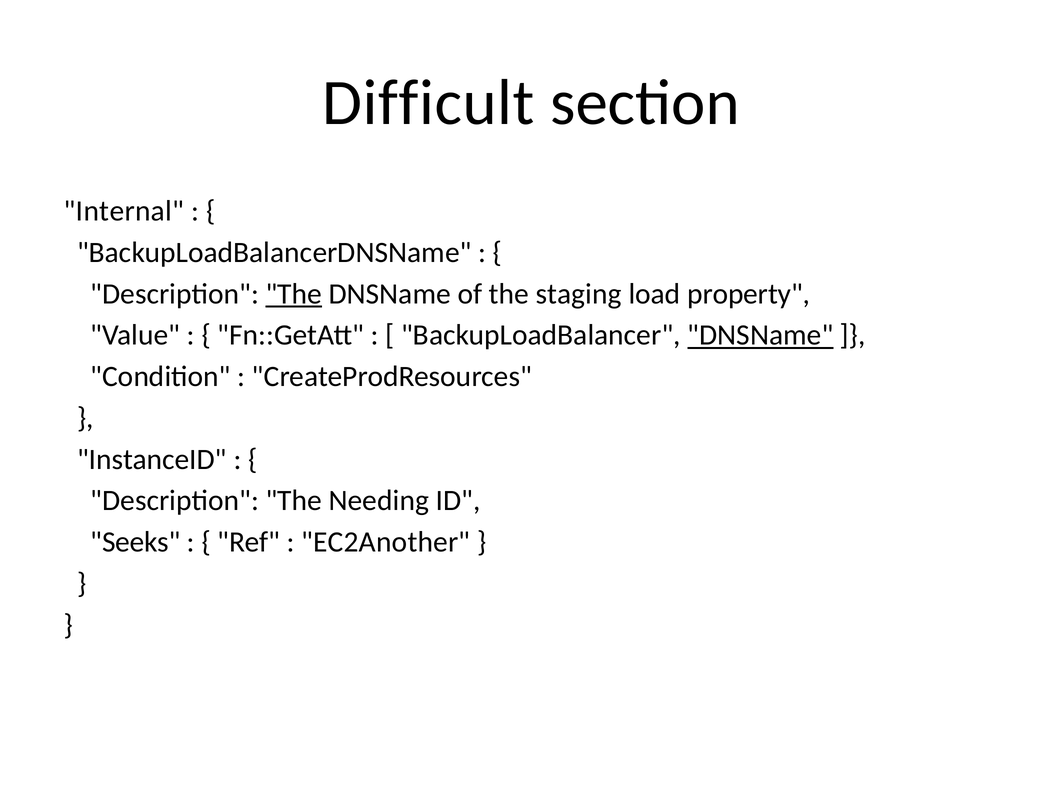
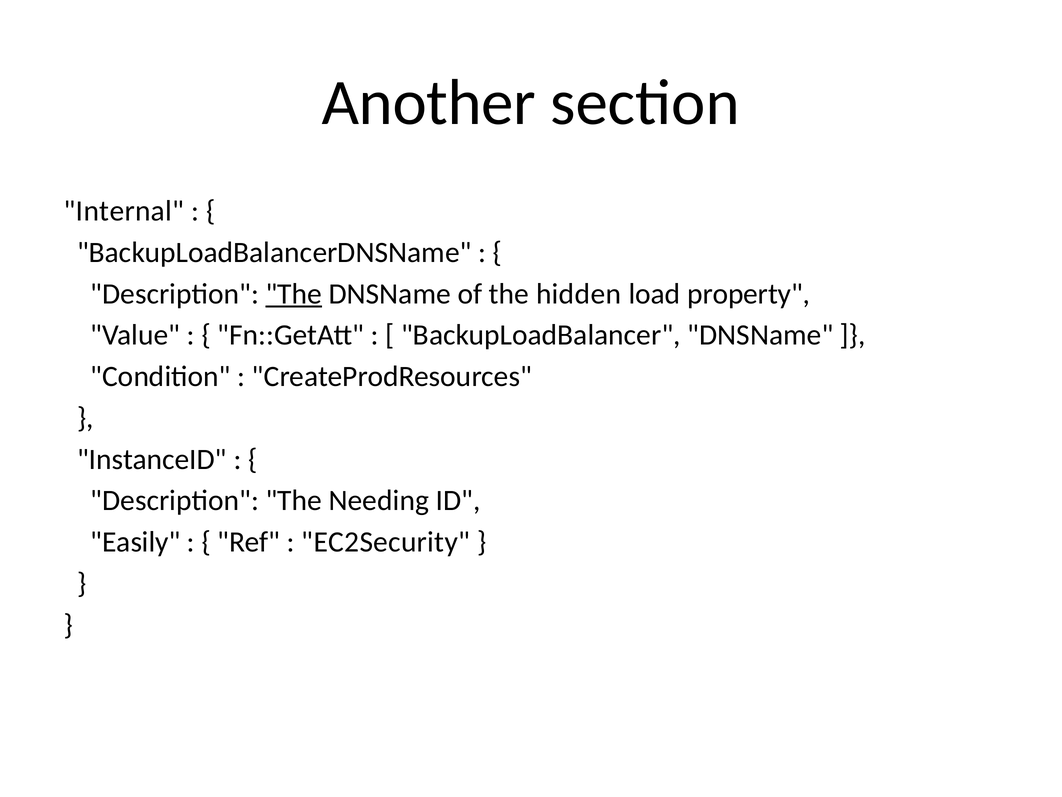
Difficult: Difficult -> Another (429, 103)
staging: staging -> hidden (579, 294)
DNSName underline: present -> none (760, 335)
Seeks: Seeks -> Easily (135, 542)
EC2Another: EC2Another -> EC2Security (386, 542)
